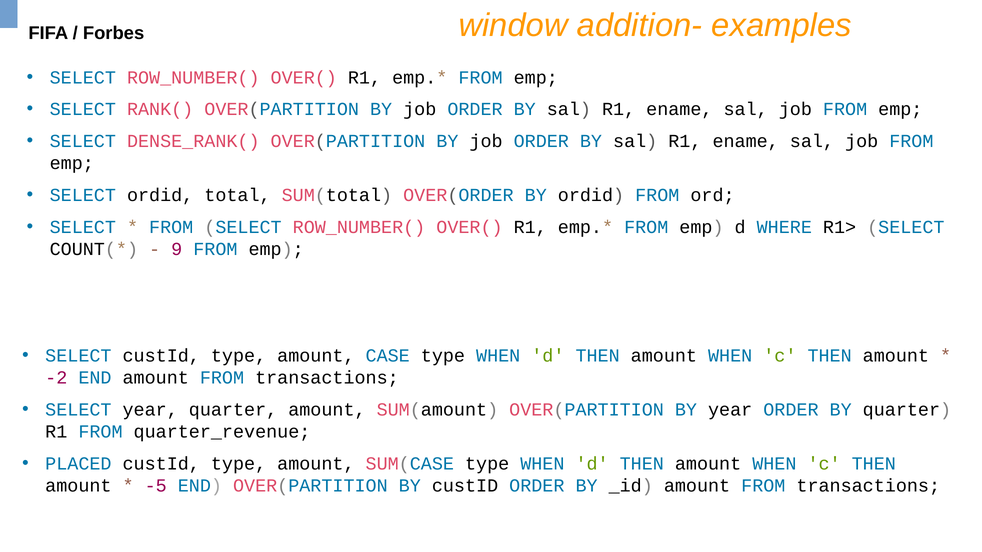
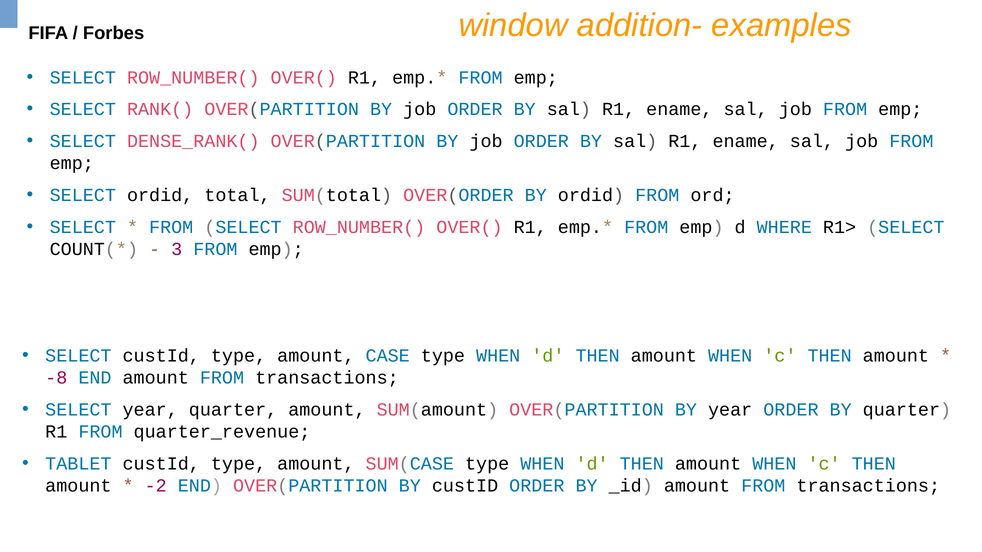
9: 9 -> 3 (177, 249)
-2: -2 -> -8 (56, 378)
PLACED: PLACED -> TABLET (78, 464)
-5: -5 -> -2 (156, 486)
